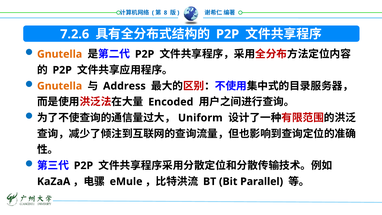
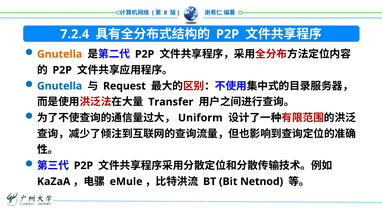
7.2.6: 7.2.6 -> 7.2.4 (75, 34)
Gnutella colour: orange -> blue (60, 86)
Address: Address -> Request (124, 86)
Encoded: Encoded -> Transfer (171, 102)
Parallel: Parallel -> Netnod (262, 181)
